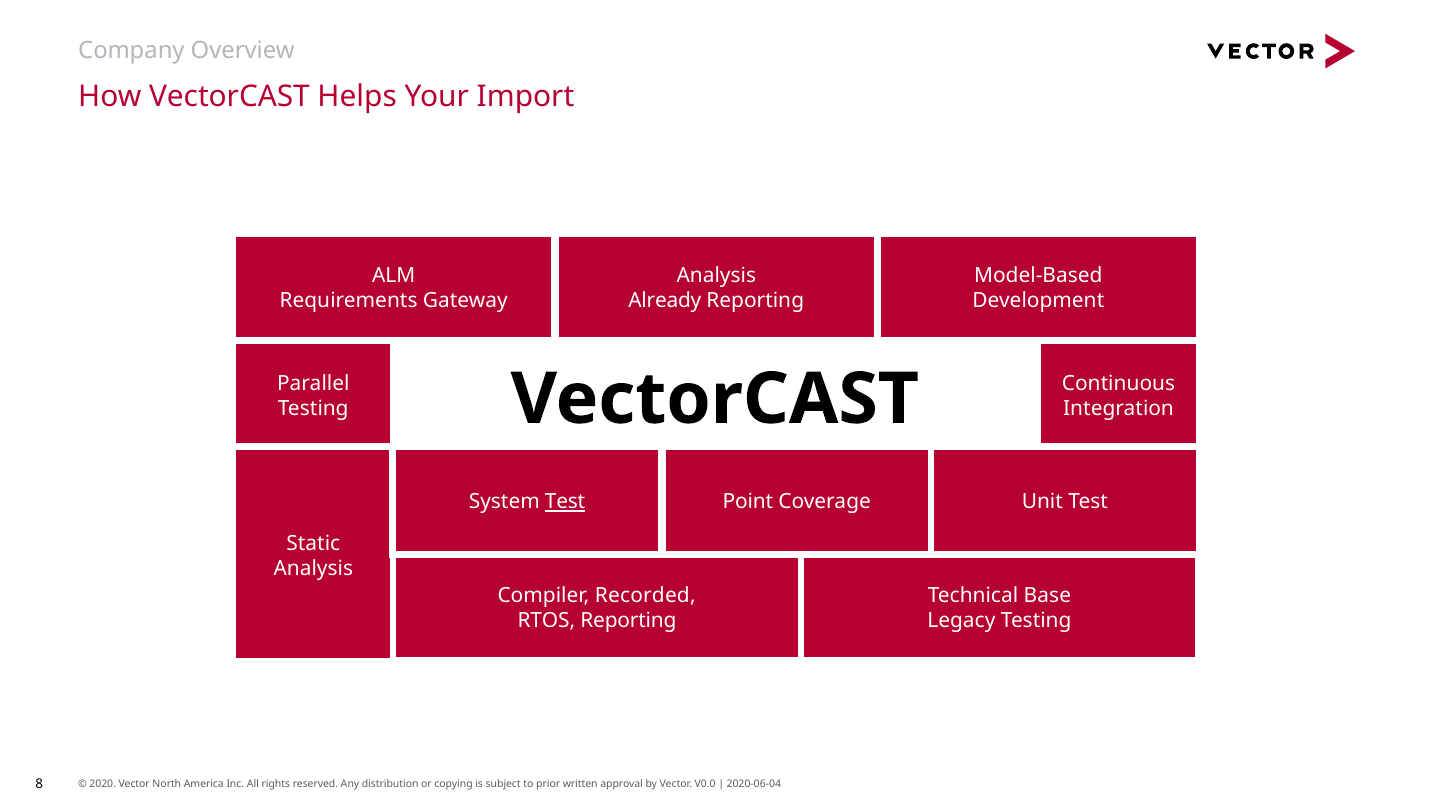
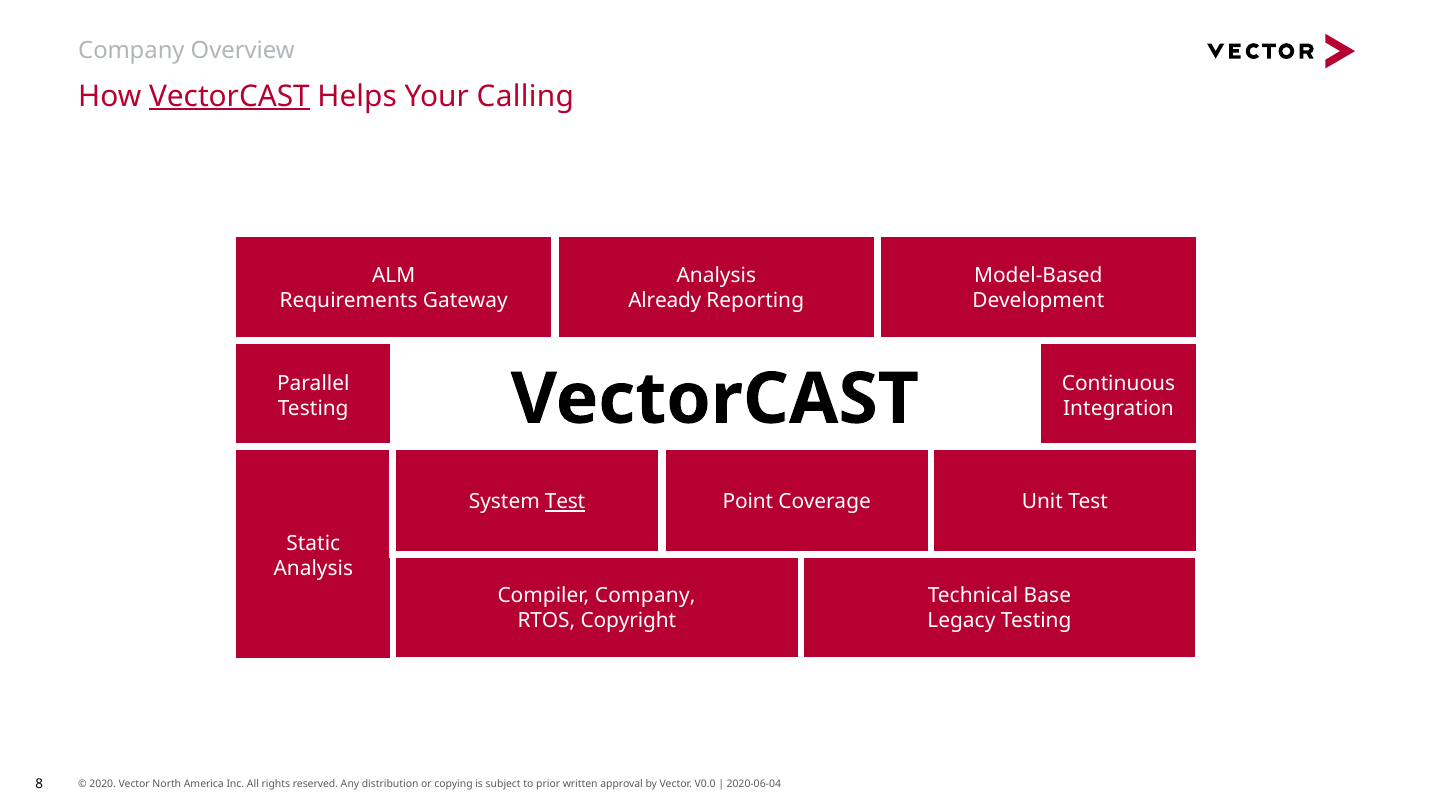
VectorCAST underline: none -> present (229, 96)
Import: Import -> Calling (525, 96)
Compiler Recorded: Recorded -> Company (645, 595)
RTOS Reporting: Reporting -> Copyright (628, 620)
